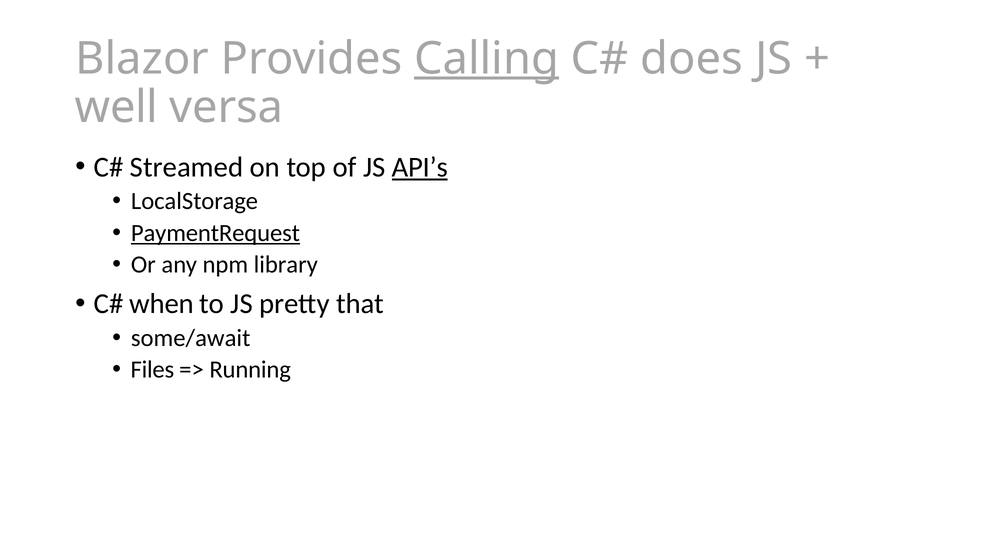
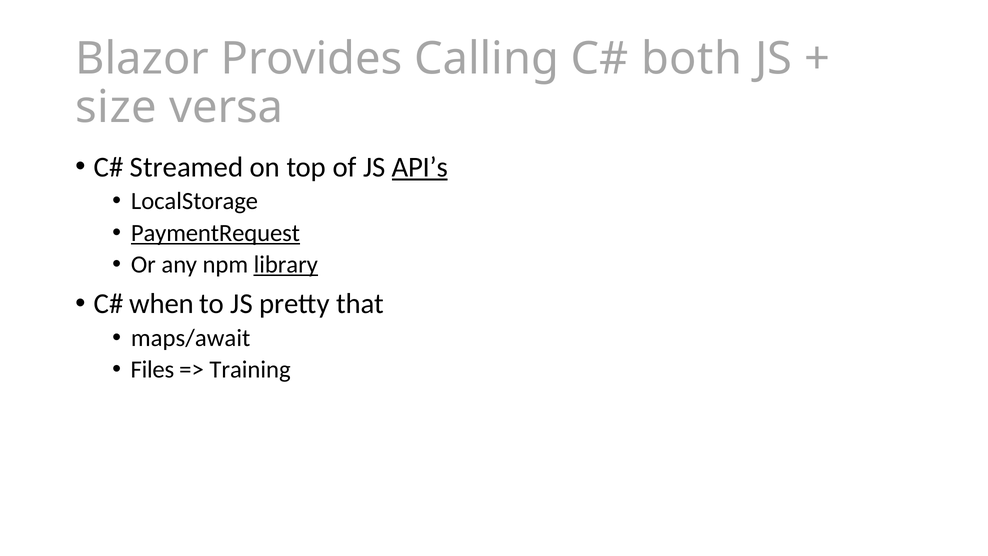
Calling underline: present -> none (486, 59)
does: does -> both (692, 59)
well: well -> size (116, 107)
library underline: none -> present (286, 265)
some/await: some/await -> maps/await (191, 338)
Running: Running -> Training (250, 370)
